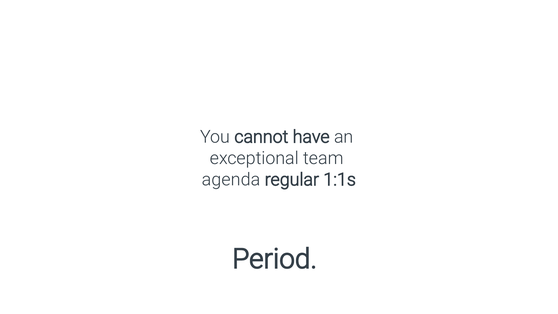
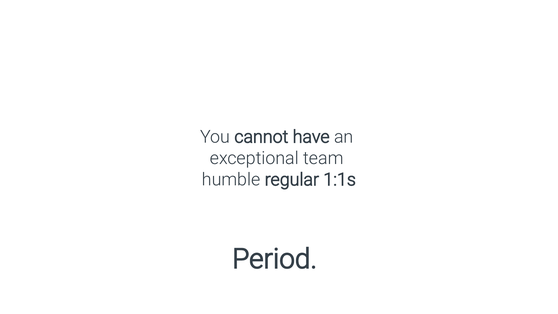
agenda: agenda -> humble (231, 180)
